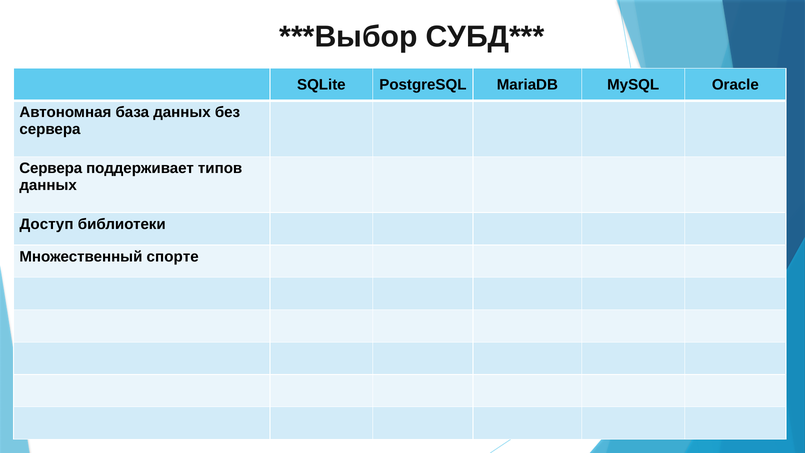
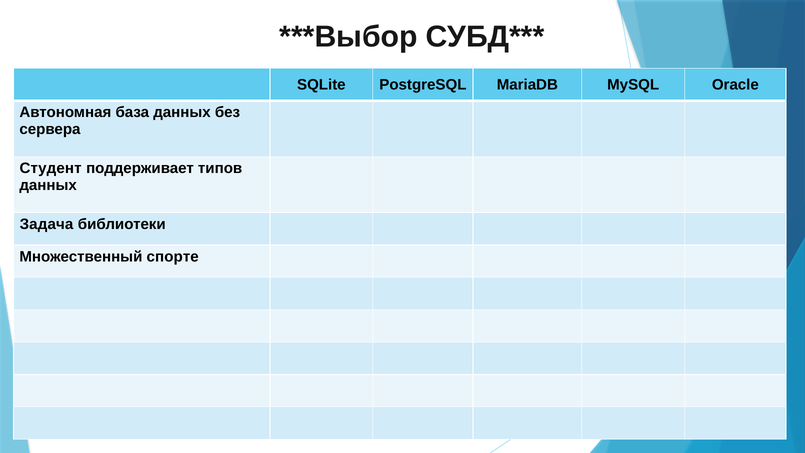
Сервера: Сервера -> Студент (51, 168)
Доступ: Доступ -> Задача (46, 224)
